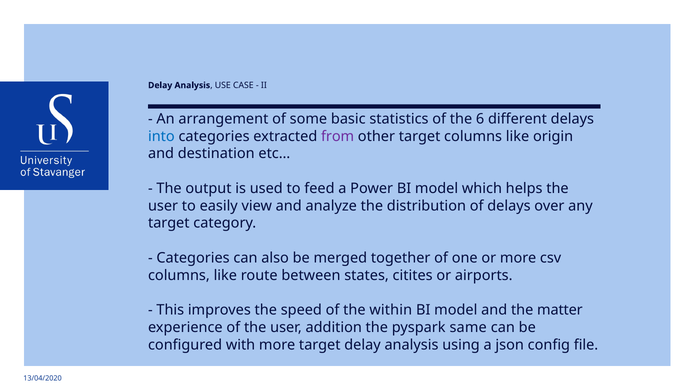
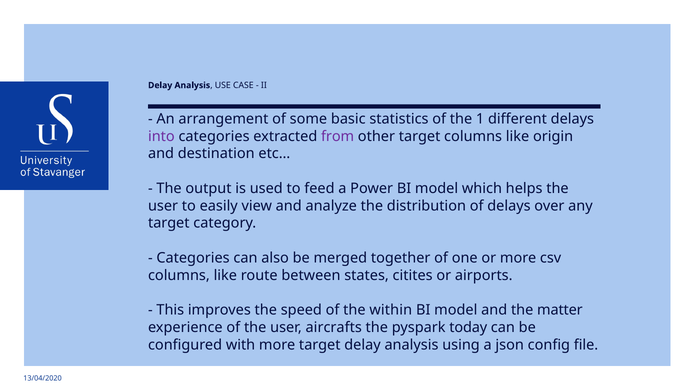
6: 6 -> 1 (480, 119)
into colour: blue -> purple (161, 136)
addition: addition -> aircrafts (334, 327)
same: same -> today (468, 327)
